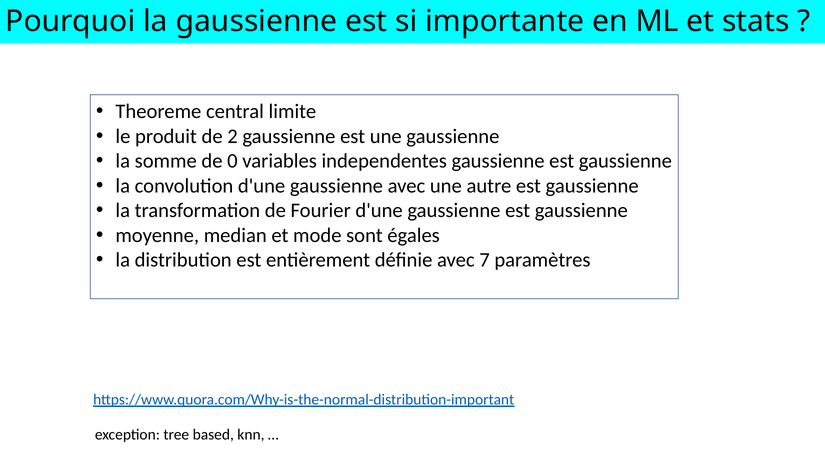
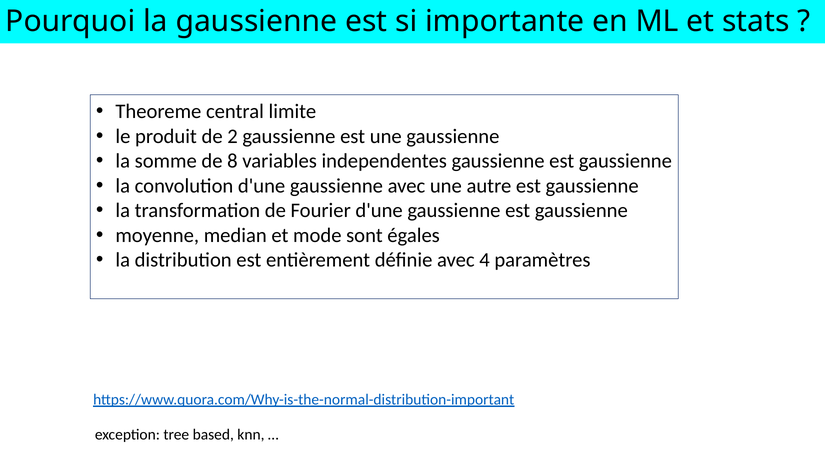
0: 0 -> 8 (232, 161)
7: 7 -> 4 (485, 260)
